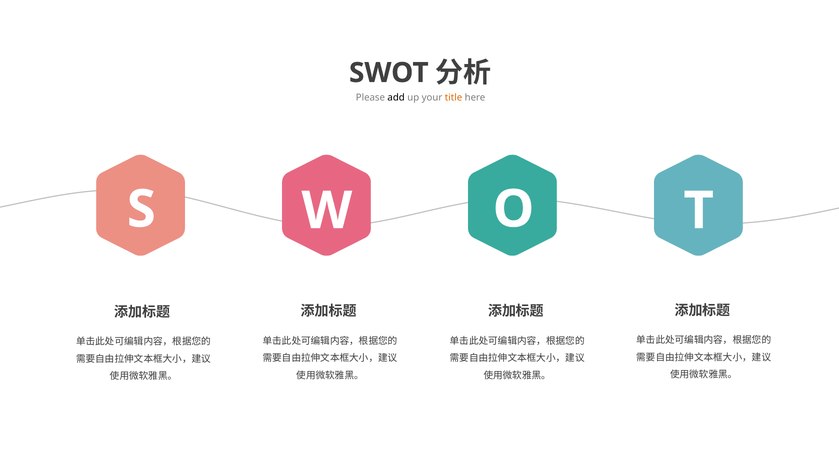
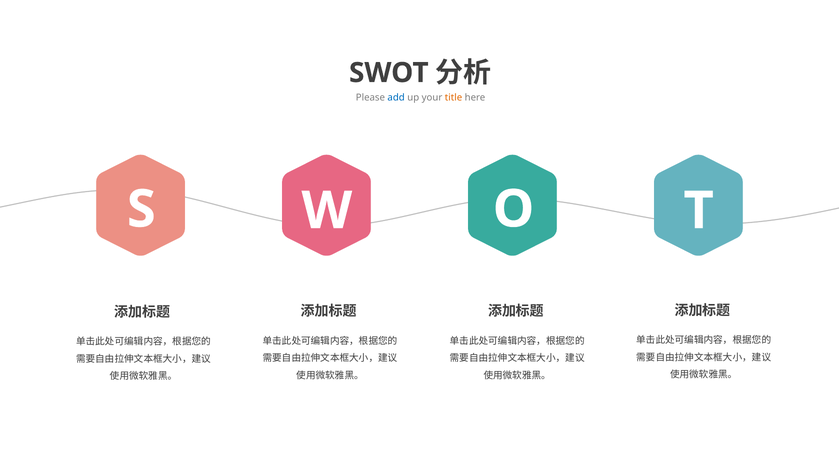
add colour: black -> blue (396, 98)
